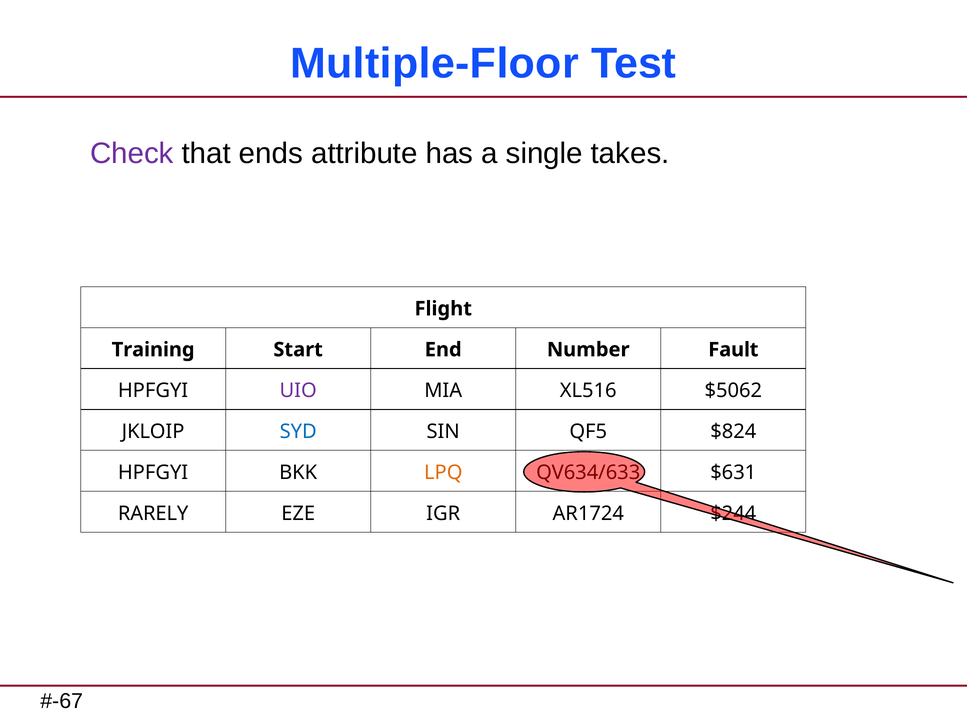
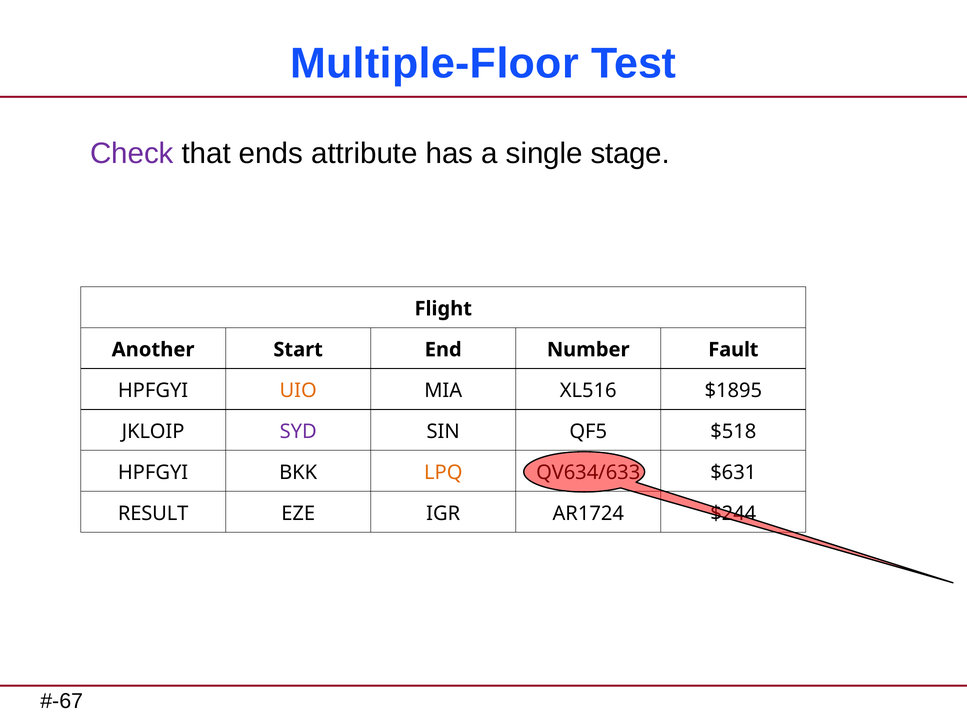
takes: takes -> stage (630, 153)
Training: Training -> Another (153, 349)
UIO colour: purple -> orange (298, 390)
$5062: $5062 -> $1895 (733, 390)
SYD colour: blue -> purple (298, 431)
$824: $824 -> $518 (733, 431)
RARELY: RARELY -> RESULT (153, 513)
